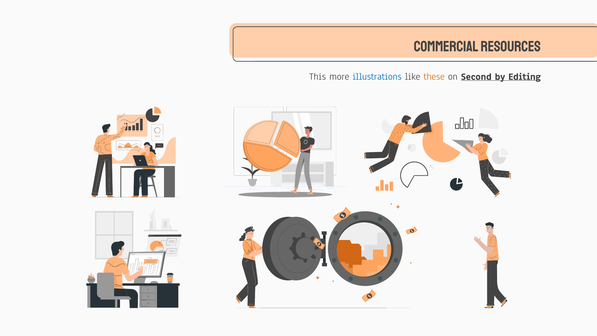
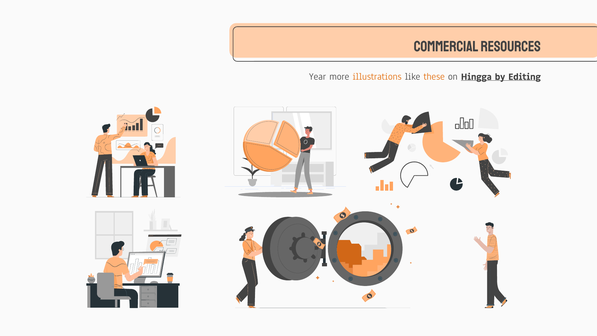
This: This -> Year (318, 77)
illustrations colour: blue -> orange (377, 77)
Second: Second -> Hingga (476, 77)
